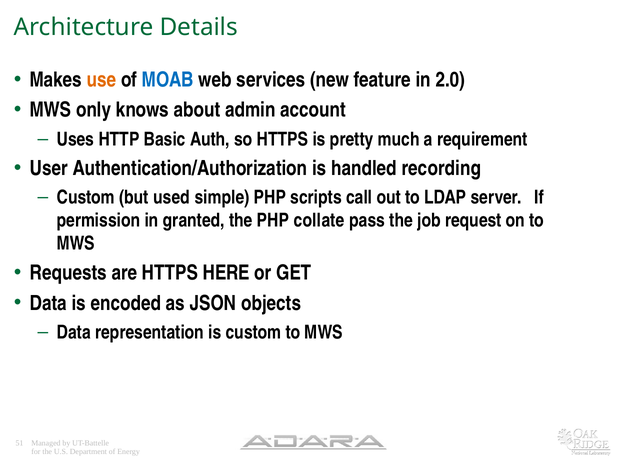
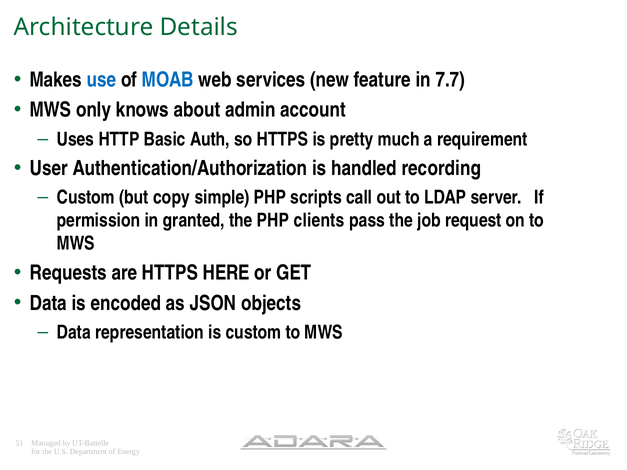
use colour: orange -> blue (101, 80)
2.0: 2.0 -> 7.7 (450, 80)
used: used -> copy (172, 198)
collate: collate -> clients (319, 221)
